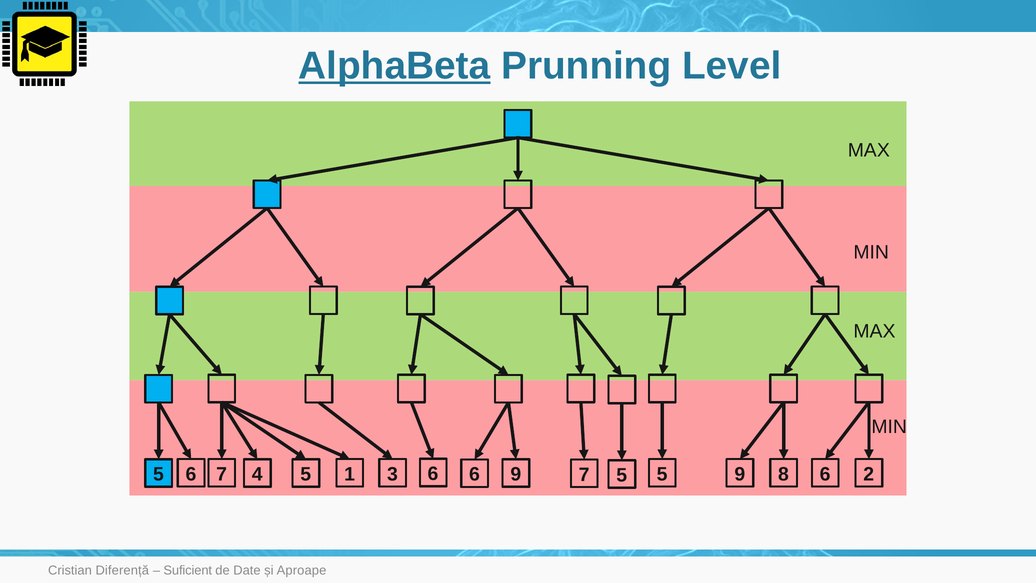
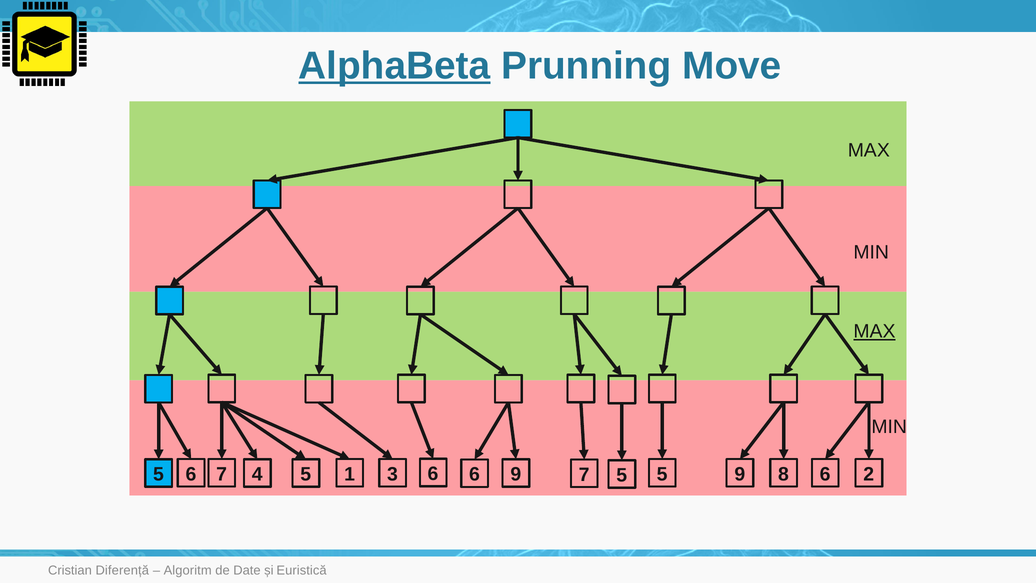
Level: Level -> Move (732, 66)
MAX underline: none -> present (874, 331)
Suficient: Suficient -> Algoritm (188, 570)
Aproape: Aproape -> Euristică (302, 570)
